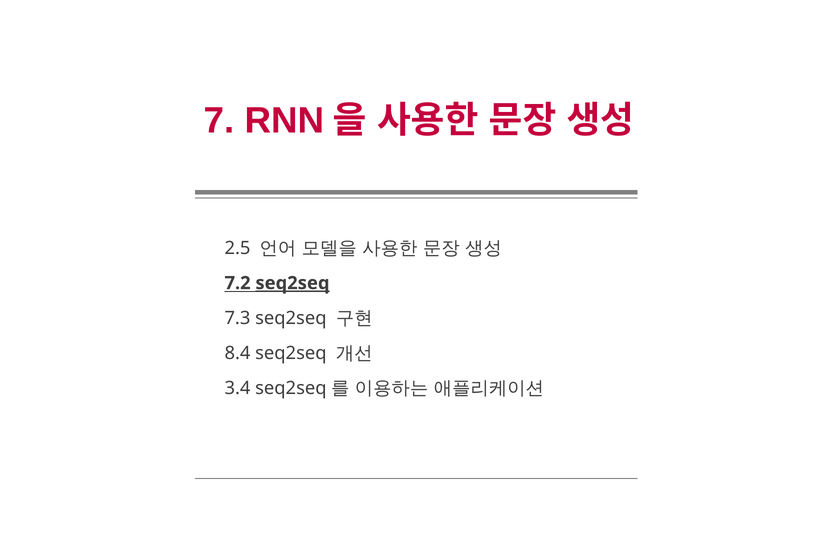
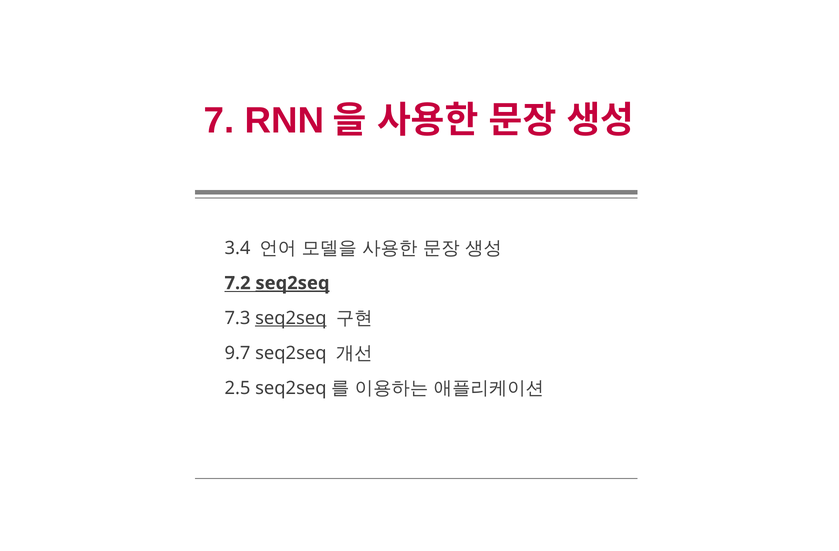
2.5: 2.5 -> 3.4 (238, 248)
seq2seq underline: none -> present (291, 318)
8.4: 8.4 -> 9.7 (238, 353)
3.4: 3.4 -> 2.5 (238, 388)
